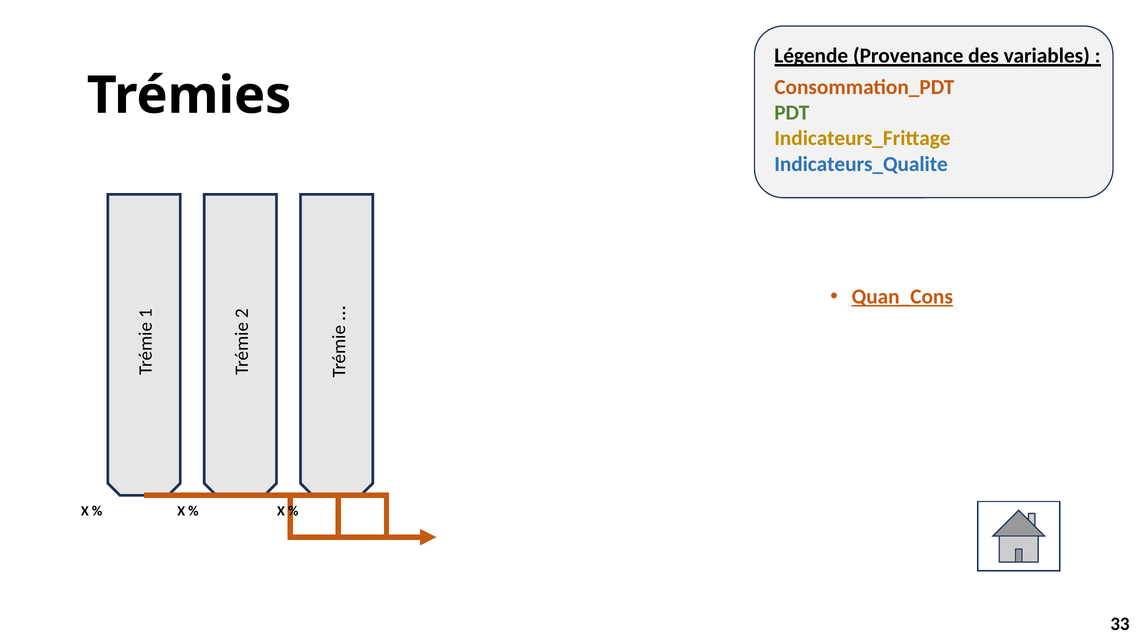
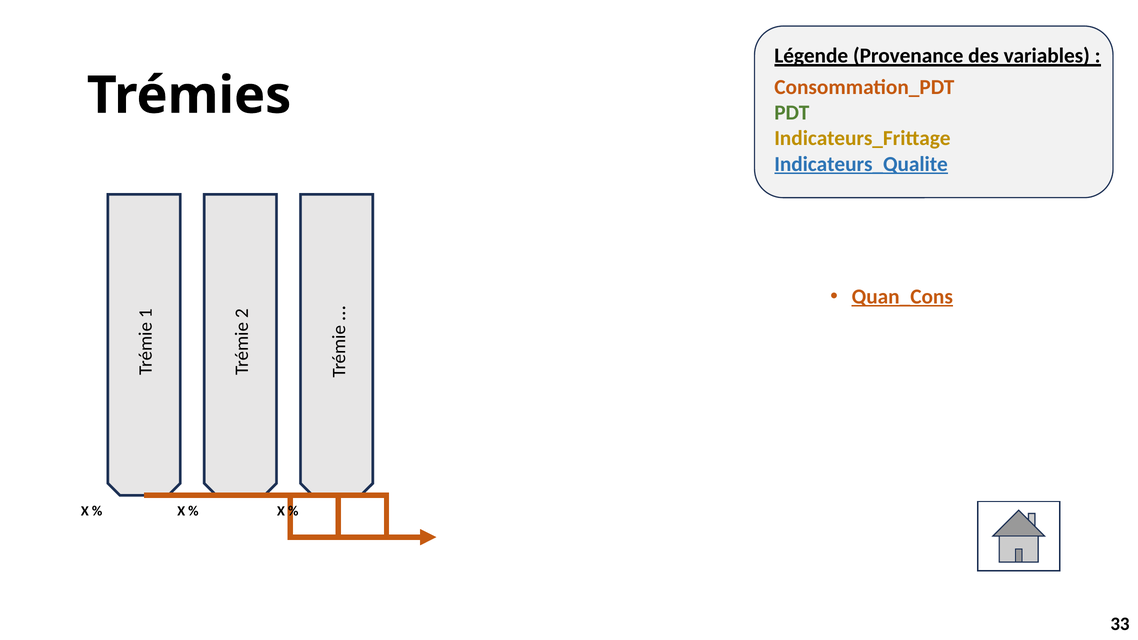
Indicateurs_Qualite underline: none -> present (861, 164)
